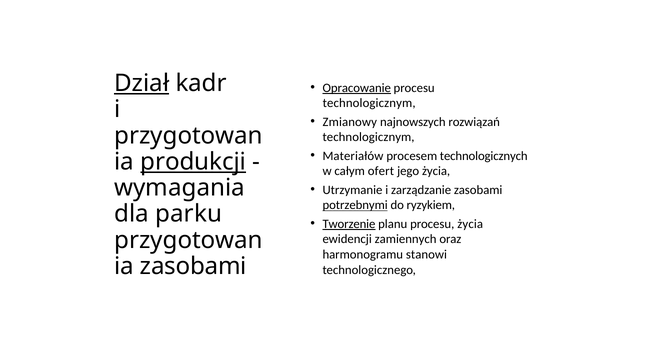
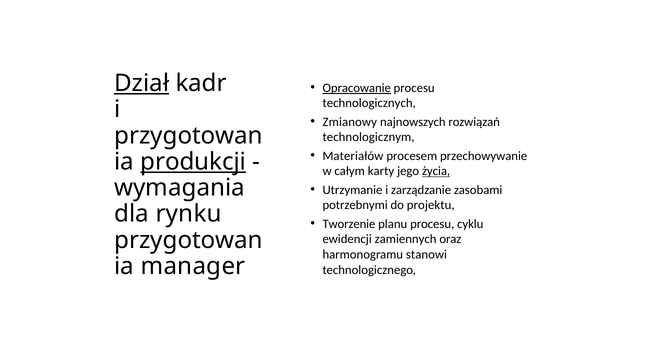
technologicznym: technologicznym -> technologicznych (369, 103)
technologicznych: technologicznych -> przechowywanie (484, 156)
ofert: ofert -> karty (381, 171)
życia underline: none -> present (436, 171)
potrzebnymi underline: present -> none (355, 205)
ryzykiem: ryzykiem -> projektu (431, 205)
parku: parku -> rynku (189, 214)
Tworzenie underline: present -> none (349, 224)
procesu życia: życia -> cyklu (470, 224)
zasobami: zasobami -> manager (193, 266)
